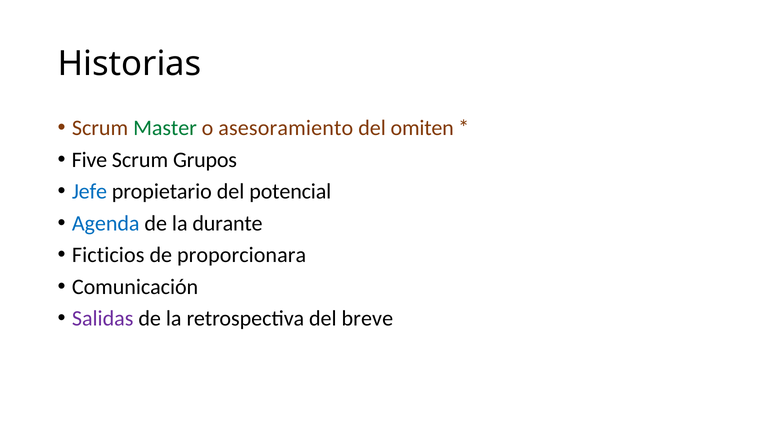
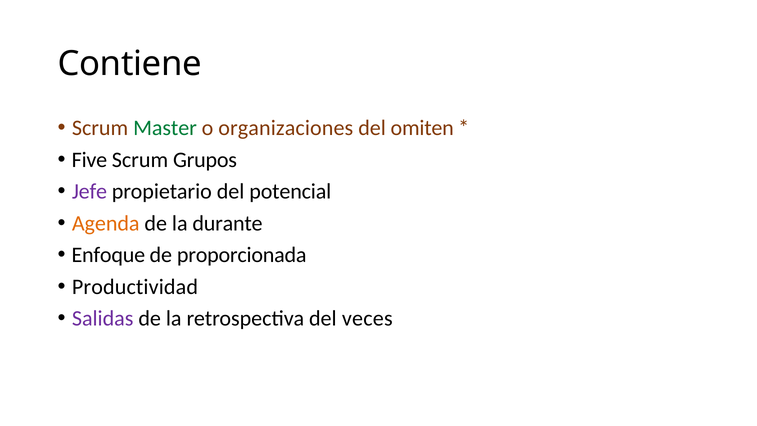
Historias: Historias -> Contiene (130, 64)
asesoramiento: asesoramiento -> organizaciones (286, 128)
Jefe colour: blue -> purple (89, 191)
Agenda colour: blue -> orange (106, 223)
Ficticios: Ficticios -> Enfoque (108, 255)
proporcionara: proporcionara -> proporcionada (242, 255)
Comunicación: Comunicación -> Productividad (135, 287)
breve: breve -> veces (367, 318)
